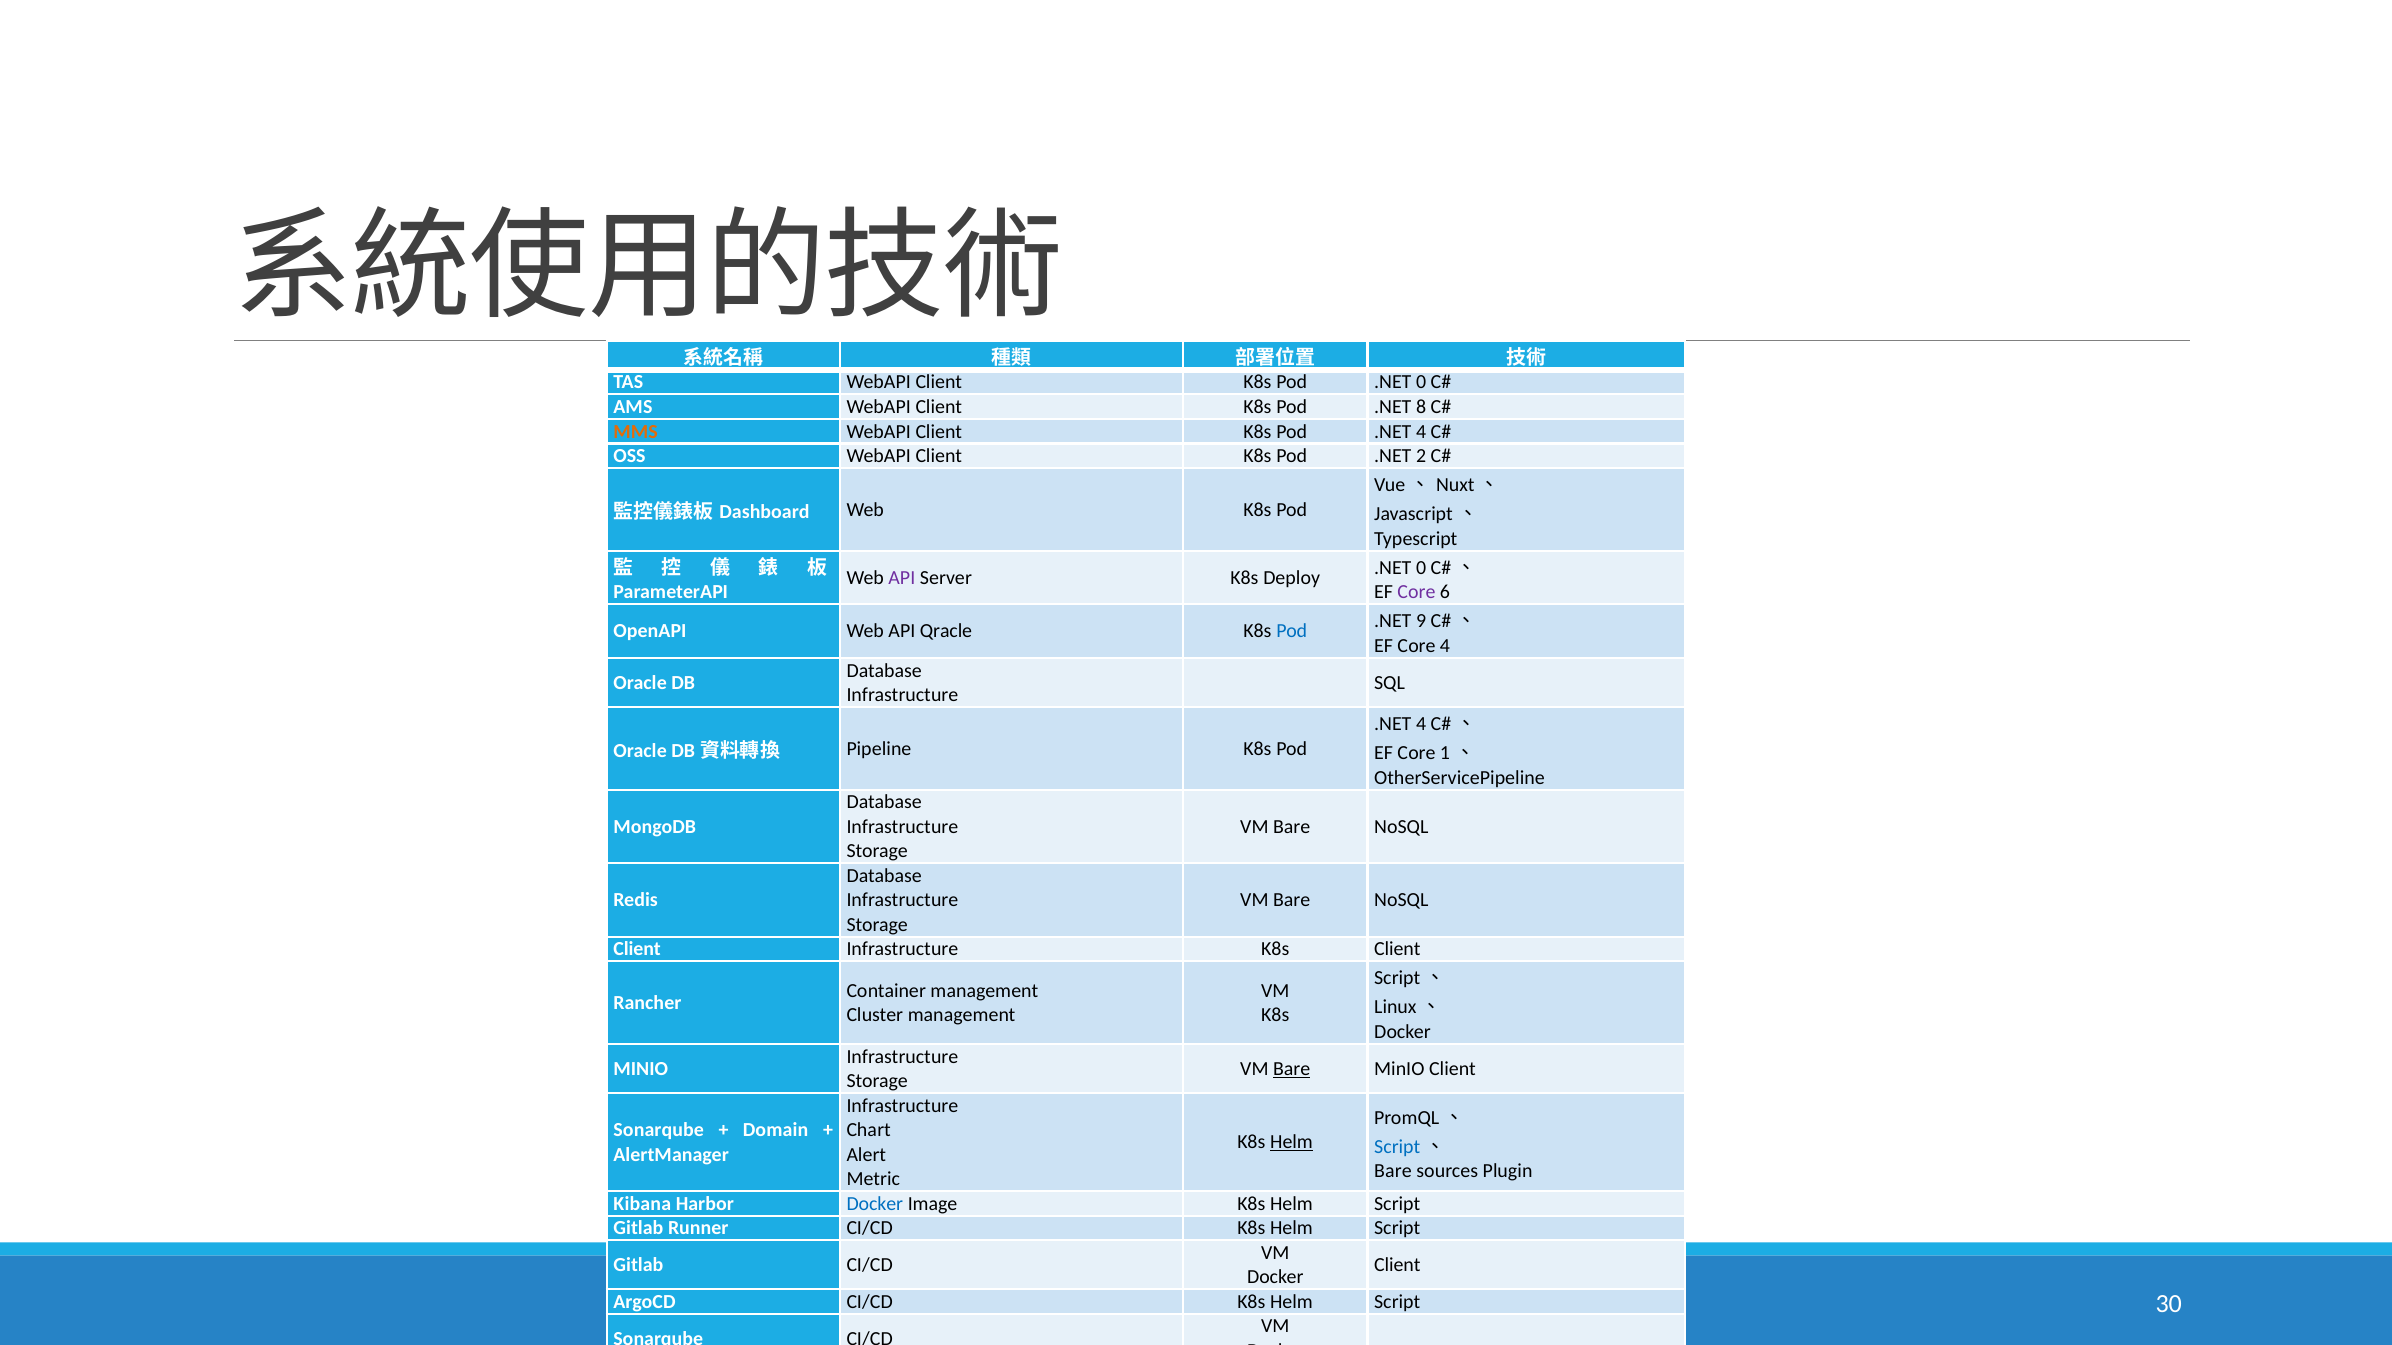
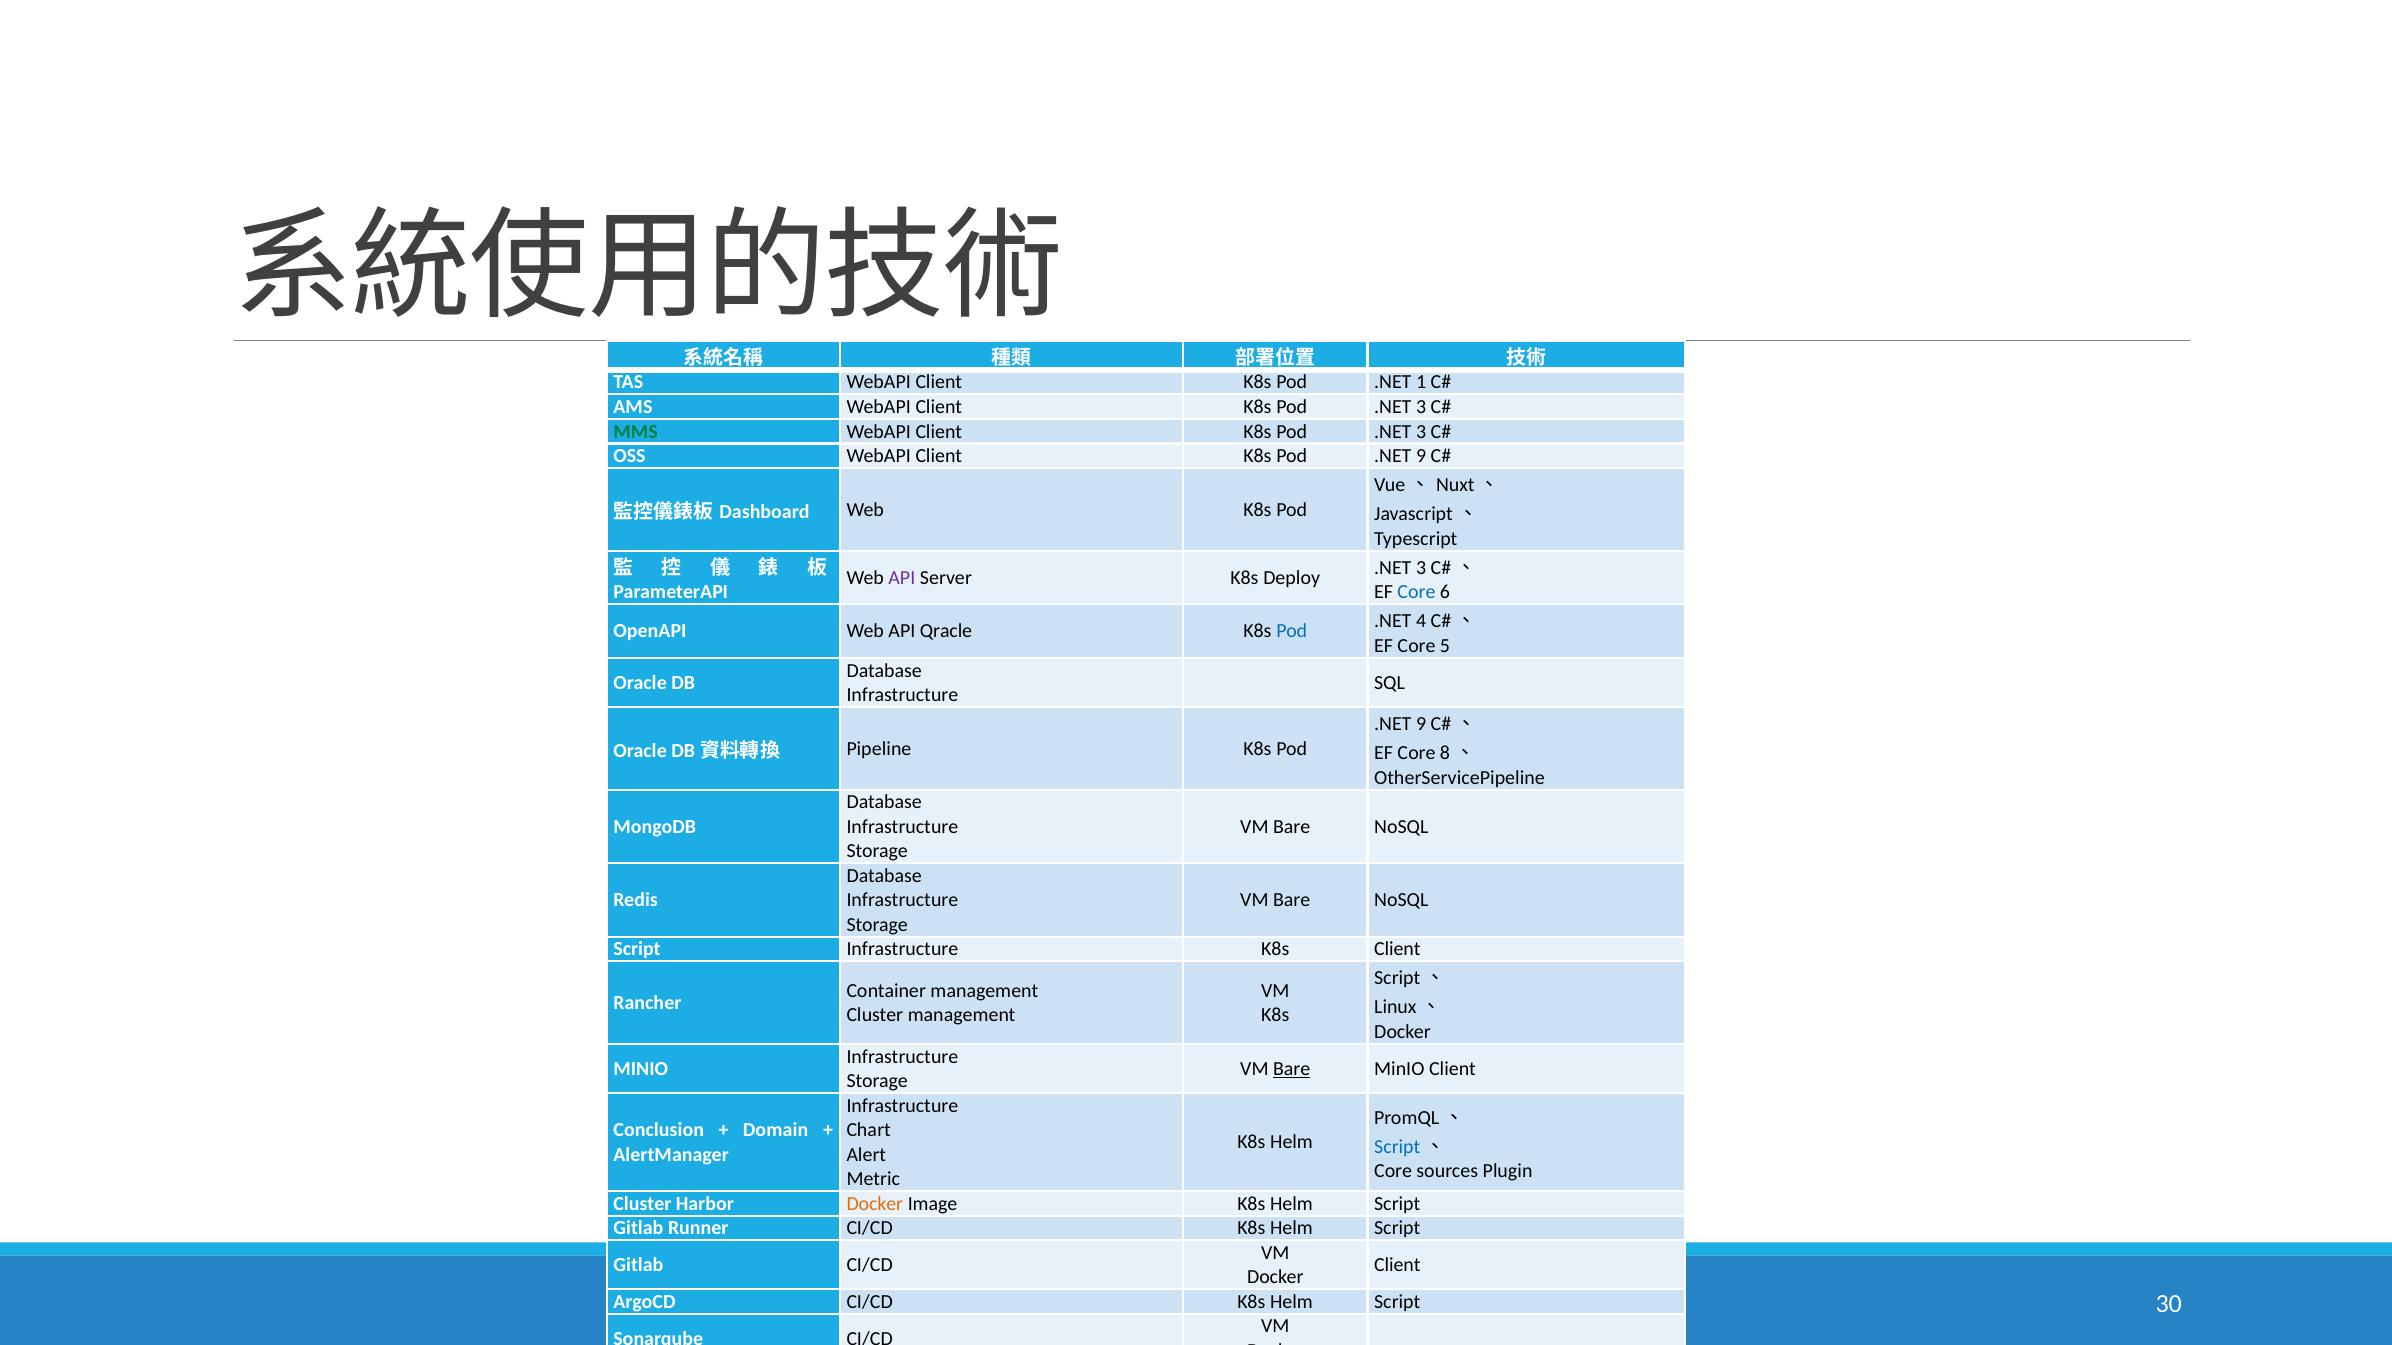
Pod .NET 0: 0 -> 1 (1421, 383)
8: 8 -> 3 (1421, 407)
MMS colour: orange -> green (636, 432)
4: 4 -> 3 (1421, 432)
2: 2 -> 9 (1421, 456)
0: 0 -> 3 (1421, 568)
Core colour: purple -> blue (1416, 593)
9: 9 -> 4 (1421, 621)
Core 4: 4 -> 5 (1445, 646)
4: 4 -> 9 (1421, 724)
1: 1 -> 8 (1445, 753)
Client: Client -> Script (637, 950)
Sonarqube: Sonarqube -> Conclusion (659, 1130)
Helm underline: present -> none (1292, 1143)
Bare: Bare -> Core (1393, 1172)
Kibana: Kibana -> Cluster (642, 1204)
Docker colour: blue -> orange (875, 1204)
